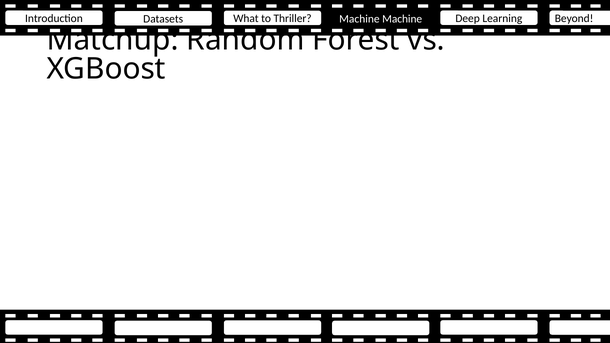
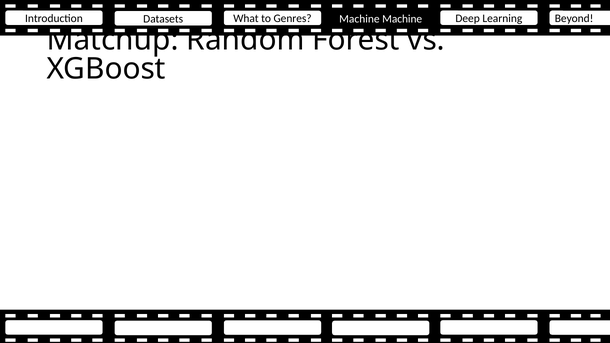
Thriller: Thriller -> Genres (293, 19)
